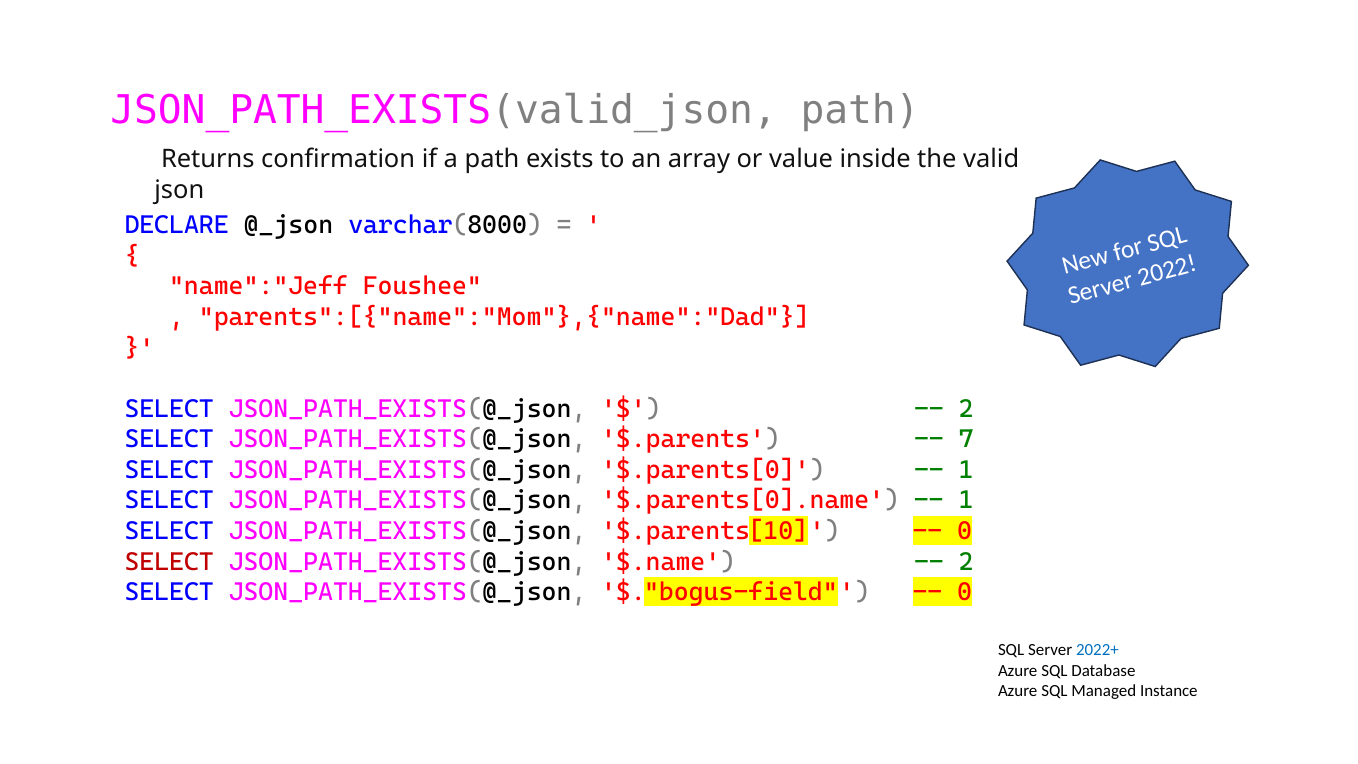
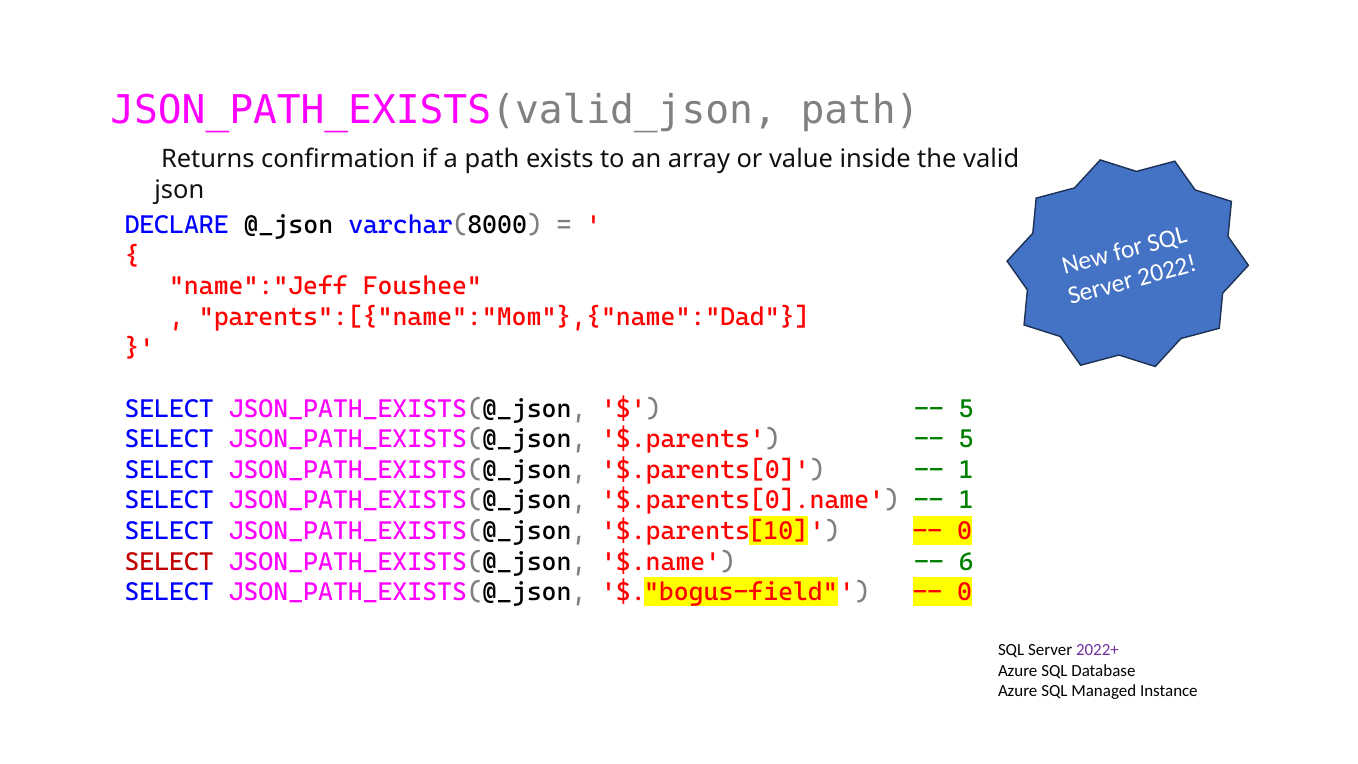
2: 2 -> 5 (966, 409)
7: 7 -> 5 (966, 439)
2: 2 -> 6 (966, 562)
2022+ colour: blue -> purple (1097, 650)
